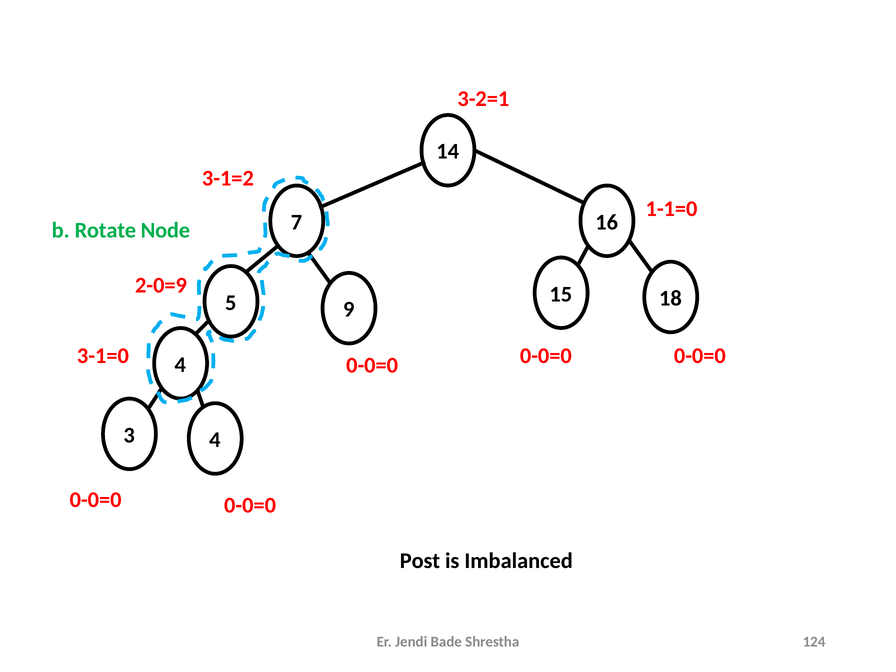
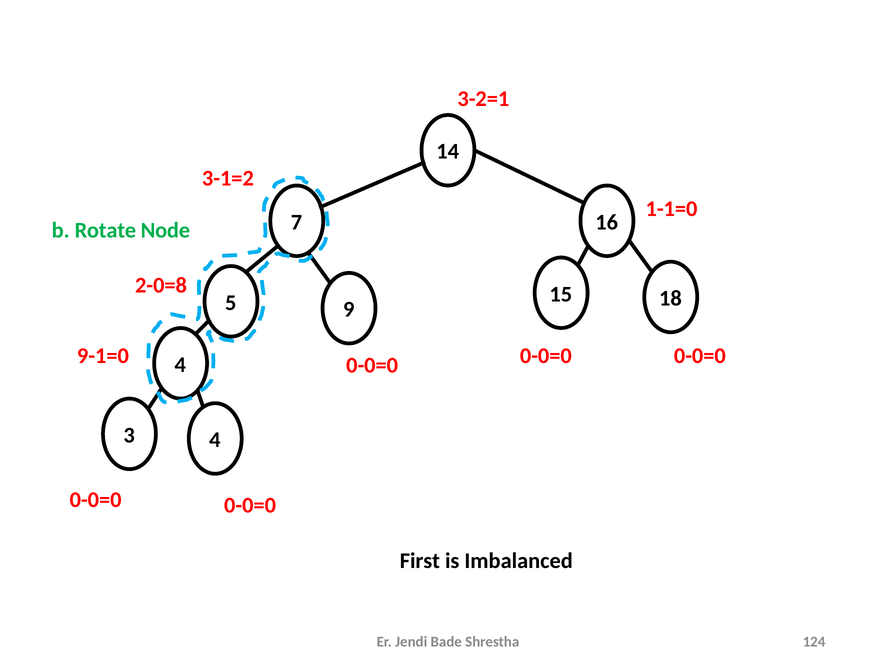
2-0=9: 2-0=9 -> 2-0=8 (161, 285)
3-1=0: 3-1=0 -> 9-1=0 (103, 356)
Post: Post -> First (420, 561)
